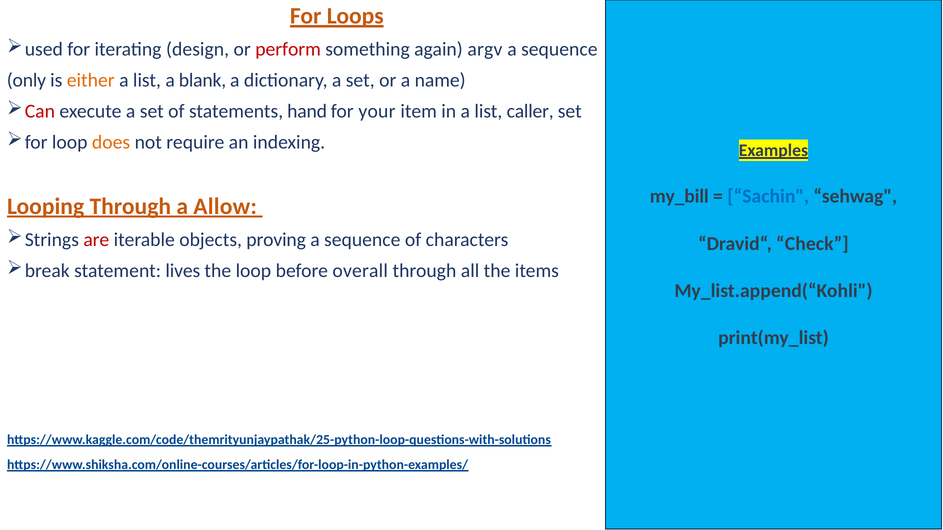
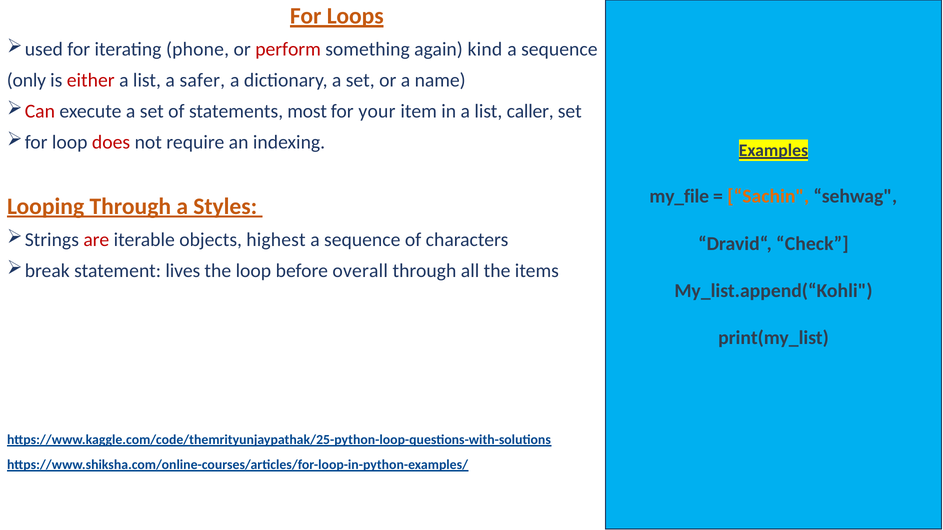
design: design -> phone (198, 49)
argv: argv -> kind (485, 49)
either colour: orange -> red (91, 80)
blank: blank -> safer (202, 80)
hand: hand -> most (307, 111)
does colour: orange -> red (111, 142)
my_bill: my_bill -> my_file (679, 197)
Sachin colour: blue -> orange (768, 197)
Allow: Allow -> Styles (225, 207)
proving: proving -> highest (276, 240)
